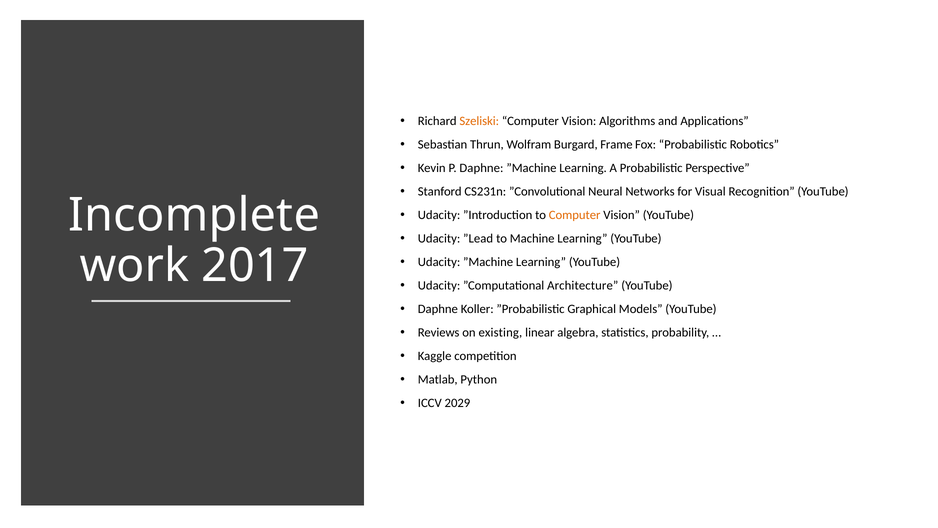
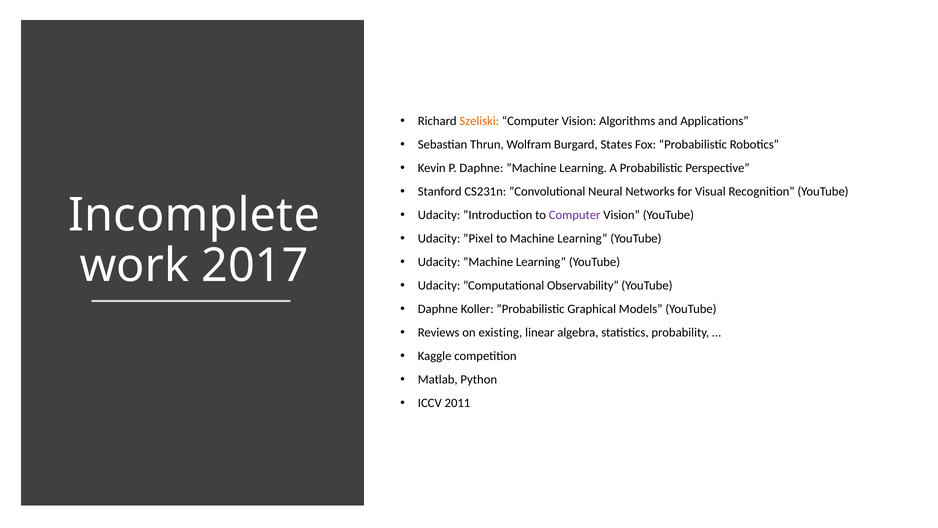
Frame: Frame -> States (616, 144)
Computer colour: orange -> purple (575, 215)
”Lead: ”Lead -> ”Pixel (478, 238)
Architecture: Architecture -> Observability (583, 285)
2029: 2029 -> 2011 (457, 403)
